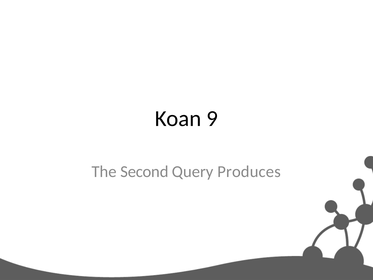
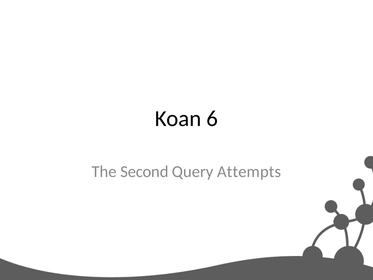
9: 9 -> 6 (212, 118)
Produces: Produces -> Attempts (249, 171)
